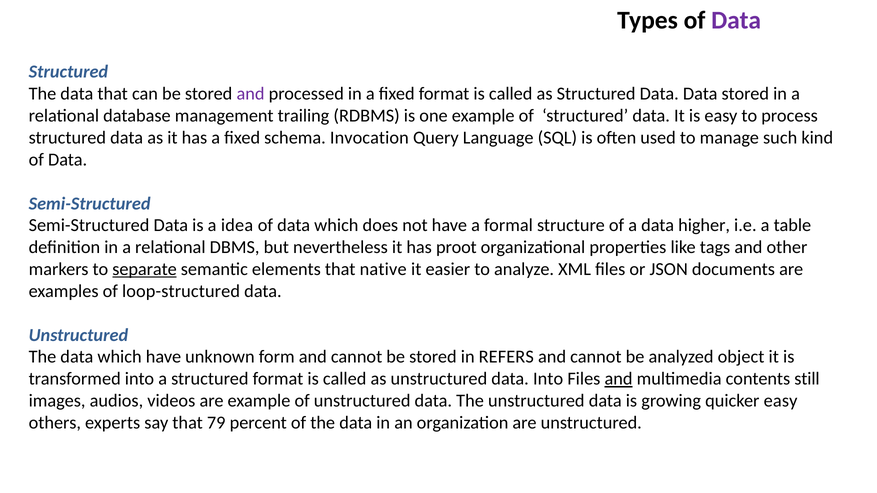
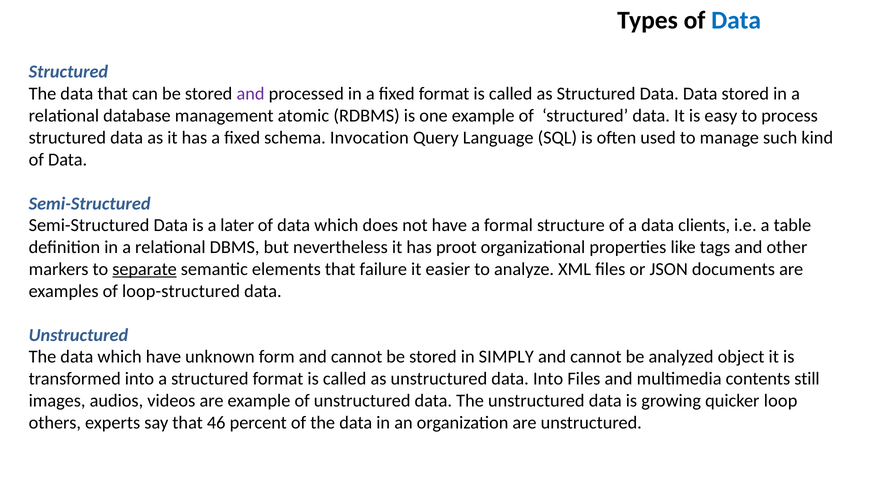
Data colour: purple -> blue (736, 20)
trailing: trailing -> atomic (303, 116)
idea: idea -> later (237, 226)
higher: higher -> clients (704, 226)
native: native -> failure (383, 269)
REFERS: REFERS -> SIMPLY (506, 357)
and underline: present -> none (619, 379)
quicker easy: easy -> loop (781, 401)
79: 79 -> 46 (216, 423)
